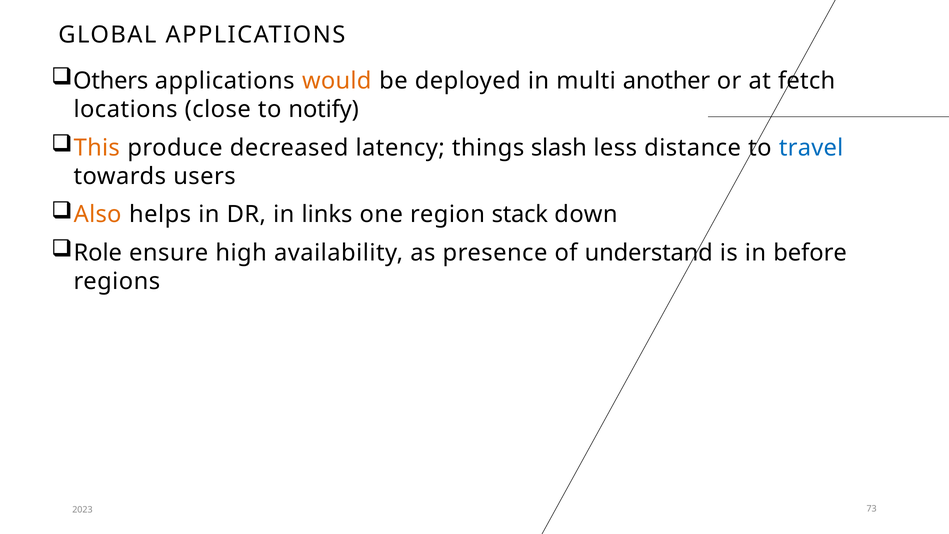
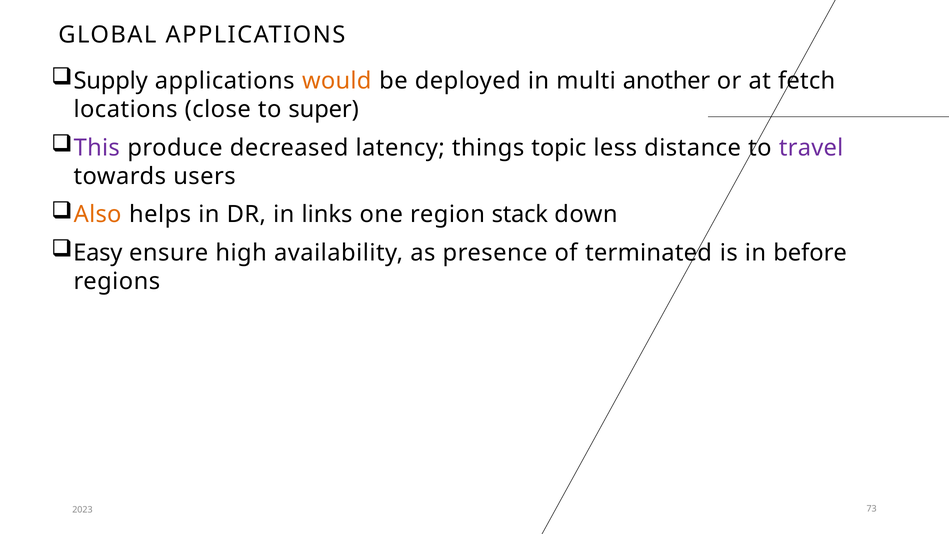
Others: Others -> Supply (111, 81)
notify: notify -> super (324, 109)
This colour: orange -> purple (97, 148)
slash: slash -> topic (559, 148)
travel colour: blue -> purple (811, 148)
Role: Role -> Easy (98, 253)
understand: understand -> terminated (649, 253)
